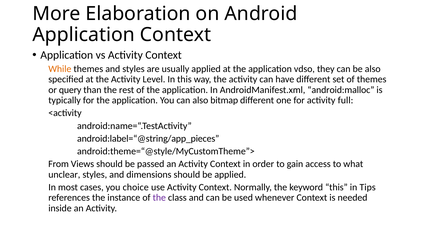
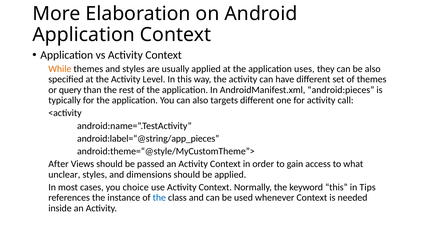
vdso: vdso -> uses (304, 69)
android:malloc: android:malloc -> android:pieces (341, 90)
bitmap: bitmap -> targets (224, 100)
full: full -> call (346, 100)
From: From -> After (58, 164)
the colour: purple -> blue (159, 198)
